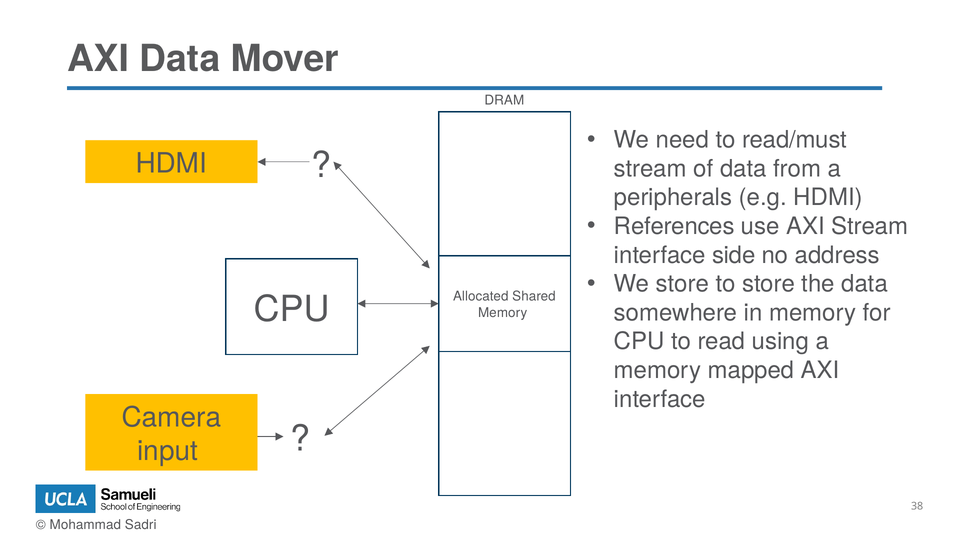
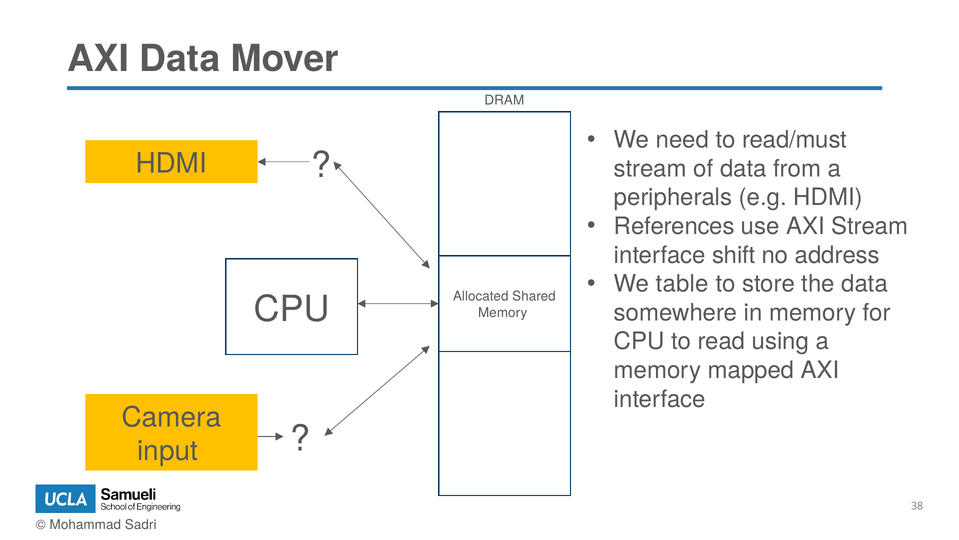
side: side -> shift (734, 255)
We store: store -> table (682, 284)
